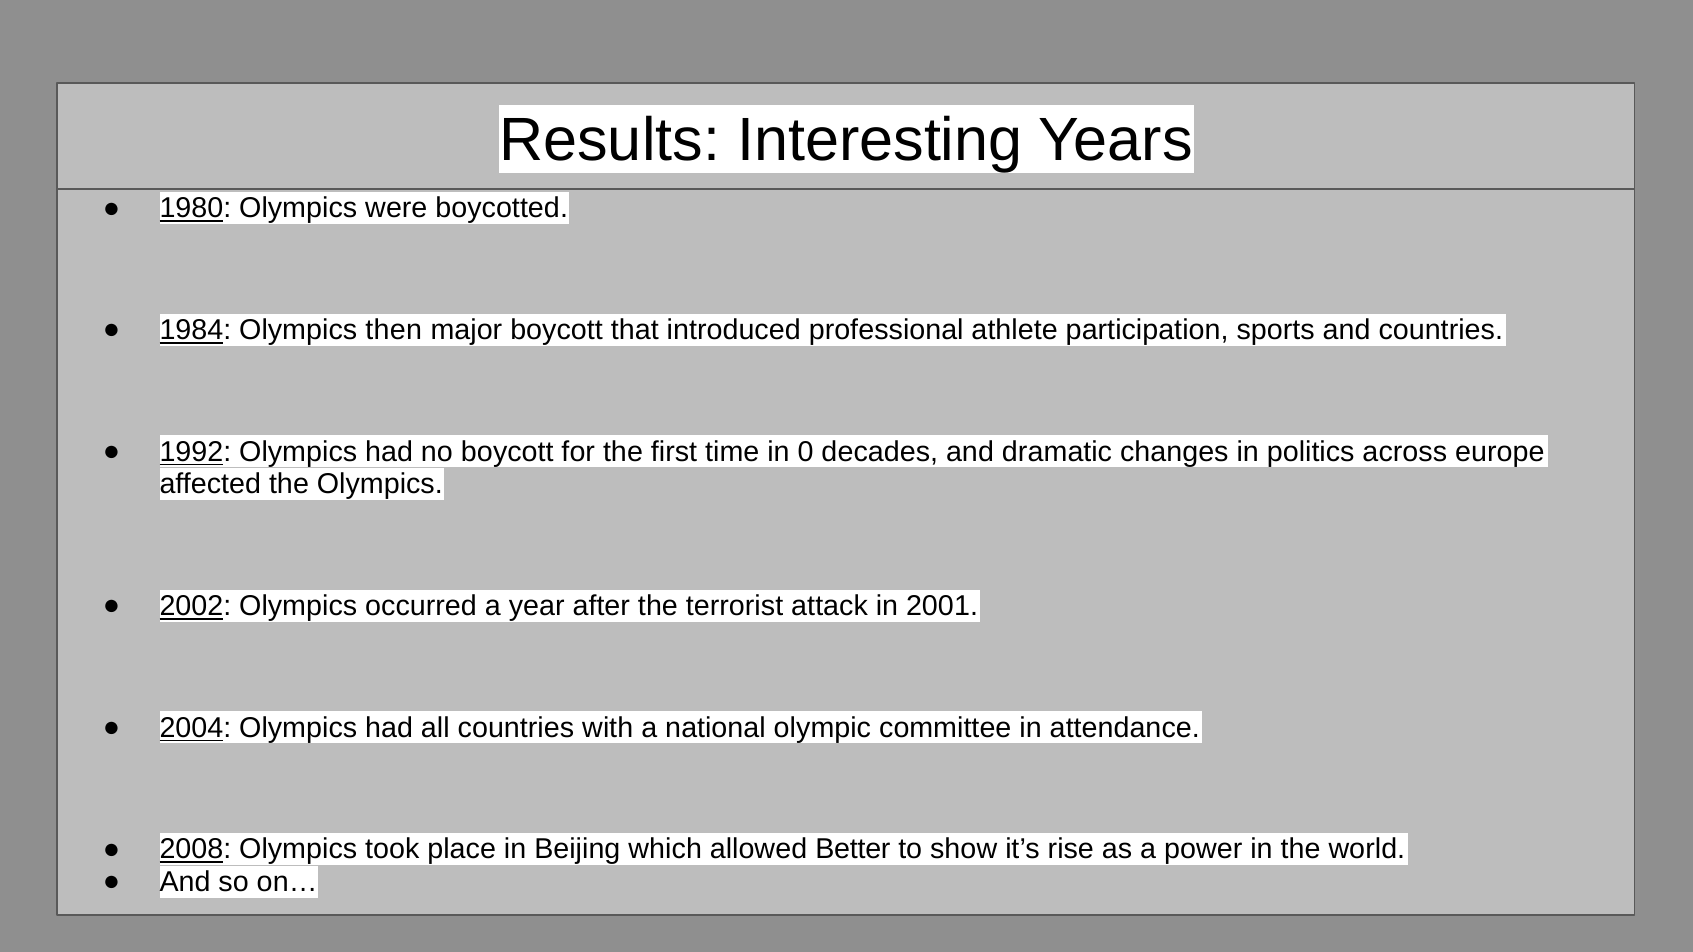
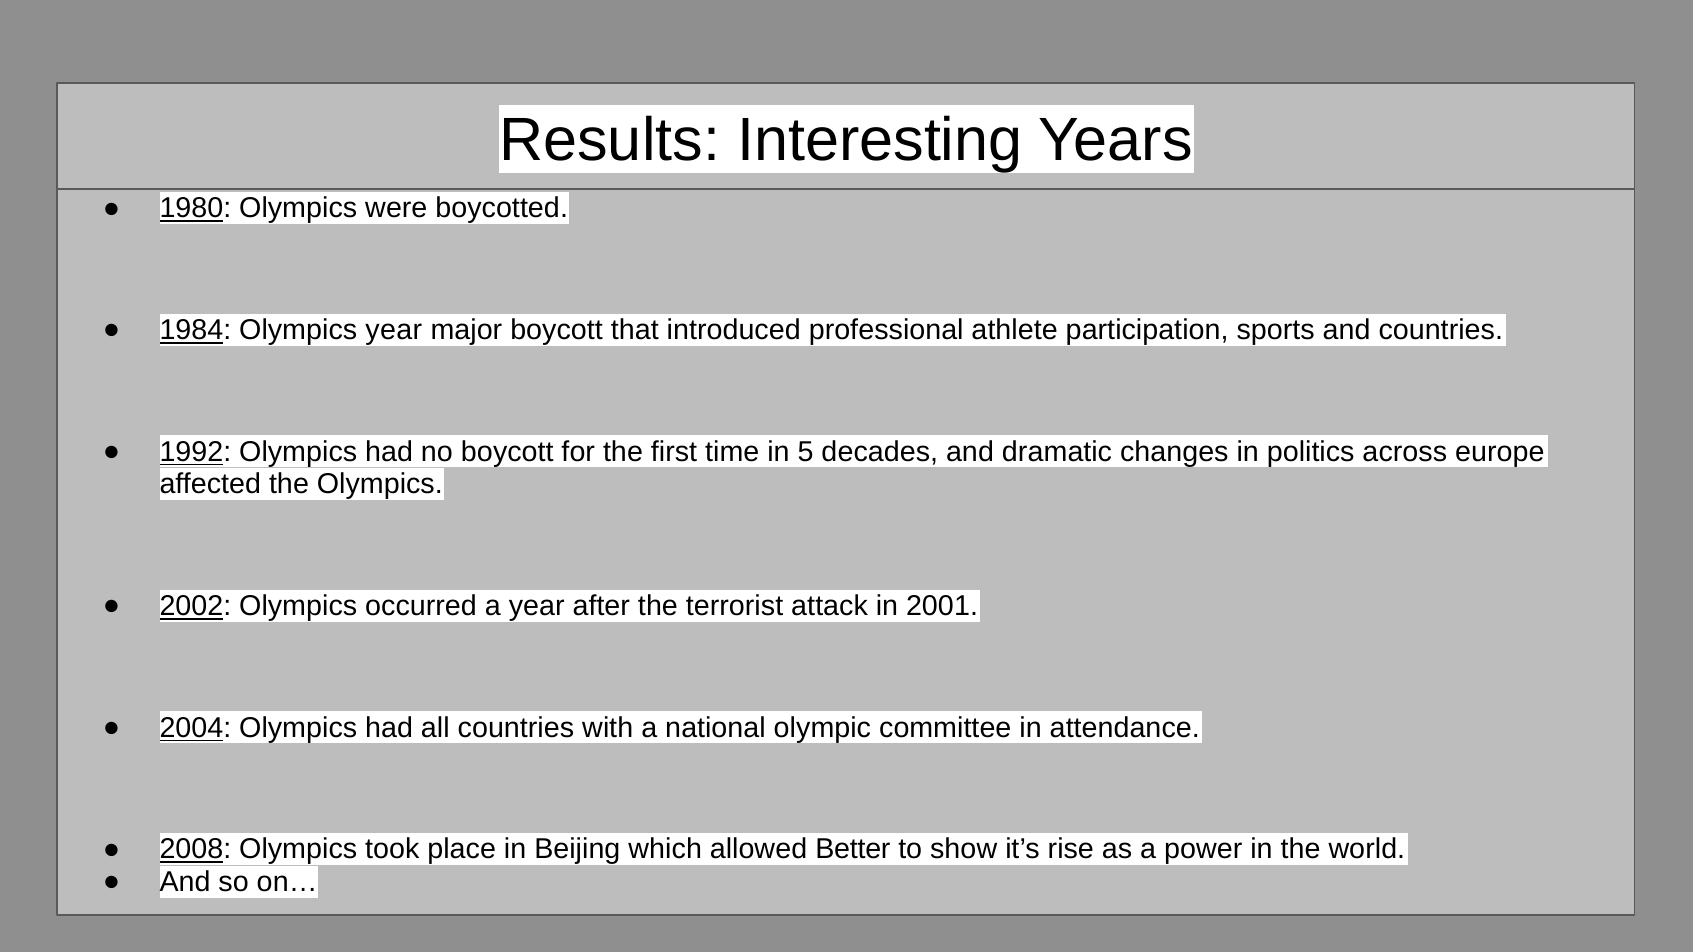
Olympics then: then -> year (394, 330)
0: 0 -> 5 (806, 452)
